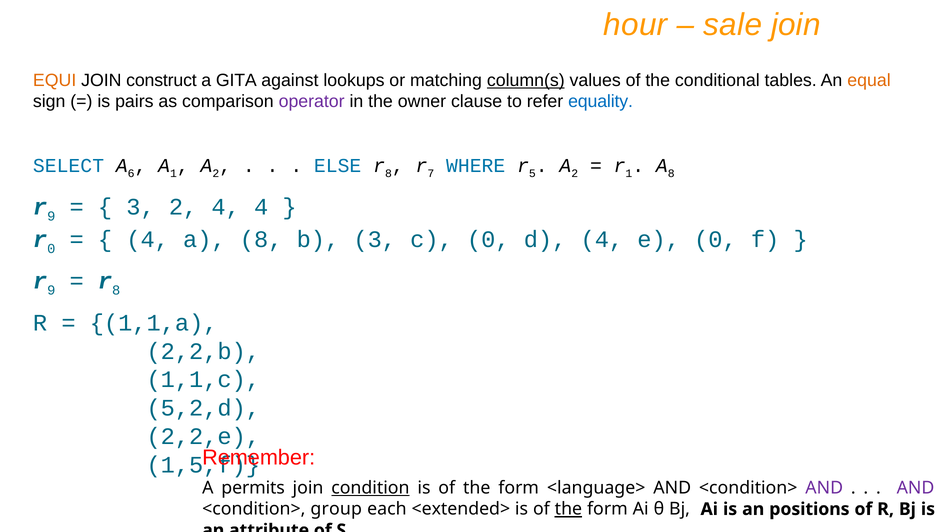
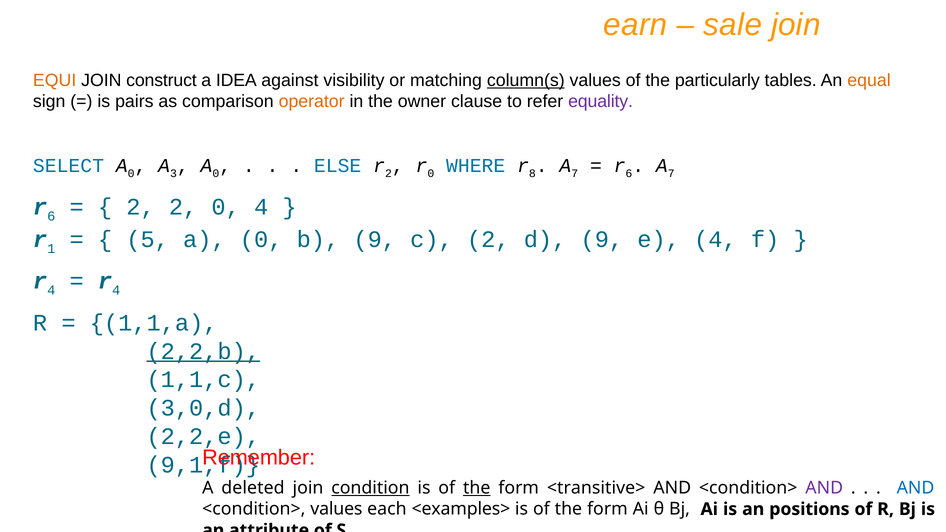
hour: hour -> earn (635, 25)
GITA: GITA -> IDEA (236, 80)
lookups: lookups -> visibility (354, 80)
conditional: conditional -> particularly (717, 80)
operator colour: purple -> orange (312, 102)
equality colour: blue -> purple (601, 102)
SELECT A 6: 6 -> 0 (131, 174)
A 1: 1 -> 3 (173, 174)
2: 2 -> 0 (216, 174)
8: 8 -> 2 (388, 174)
r 7: 7 -> 0 (431, 174)
5: 5 -> 8 (532, 174)
2: 2 -> 7 (575, 174)
1: 1 -> 6 (629, 174)
8: 8 -> 7 (671, 174)
9: 9 -> 6 (51, 216)
3: 3 -> 2 (141, 207)
2 4: 4 -> 0 (226, 207)
r 0: 0 -> 1 (51, 249)
4: 4 -> 5 (148, 239)
8: 8 -> 0 (261, 239)
b 3: 3 -> 9 (375, 239)
c 0: 0 -> 2 (488, 239)
d 4: 4 -> 9 (602, 239)
e 0: 0 -> 4 (715, 239)
9: 9 -> 4 (51, 290)
8: 8 -> 4 (116, 290)
2,2,b underline: none -> present (203, 351)
5,2,d: 5,2,d -> 3,0,d (203, 408)
1,5,f: 1,5,f -> 9,1,f (203, 465)
permits: permits -> deleted (253, 488)
the underline: none -> present (477, 488)
<language>: <language> -> <transitive> (596, 488)
AND colour: purple -> blue (915, 488)
<condition> group: group -> values (336, 509)
<extended>: <extended> -> <examples> (461, 509)
the underline: present -> none (568, 509)
